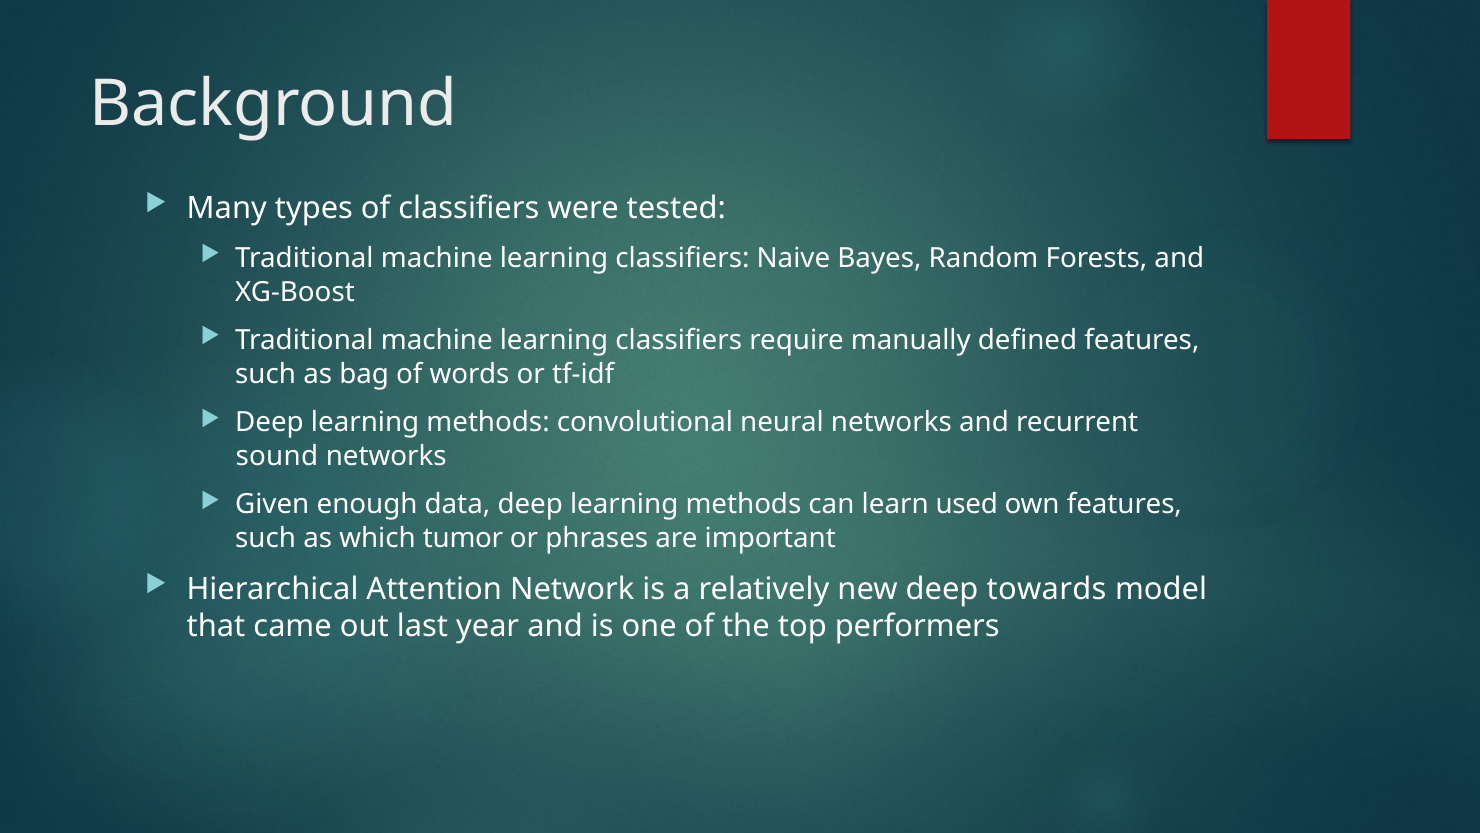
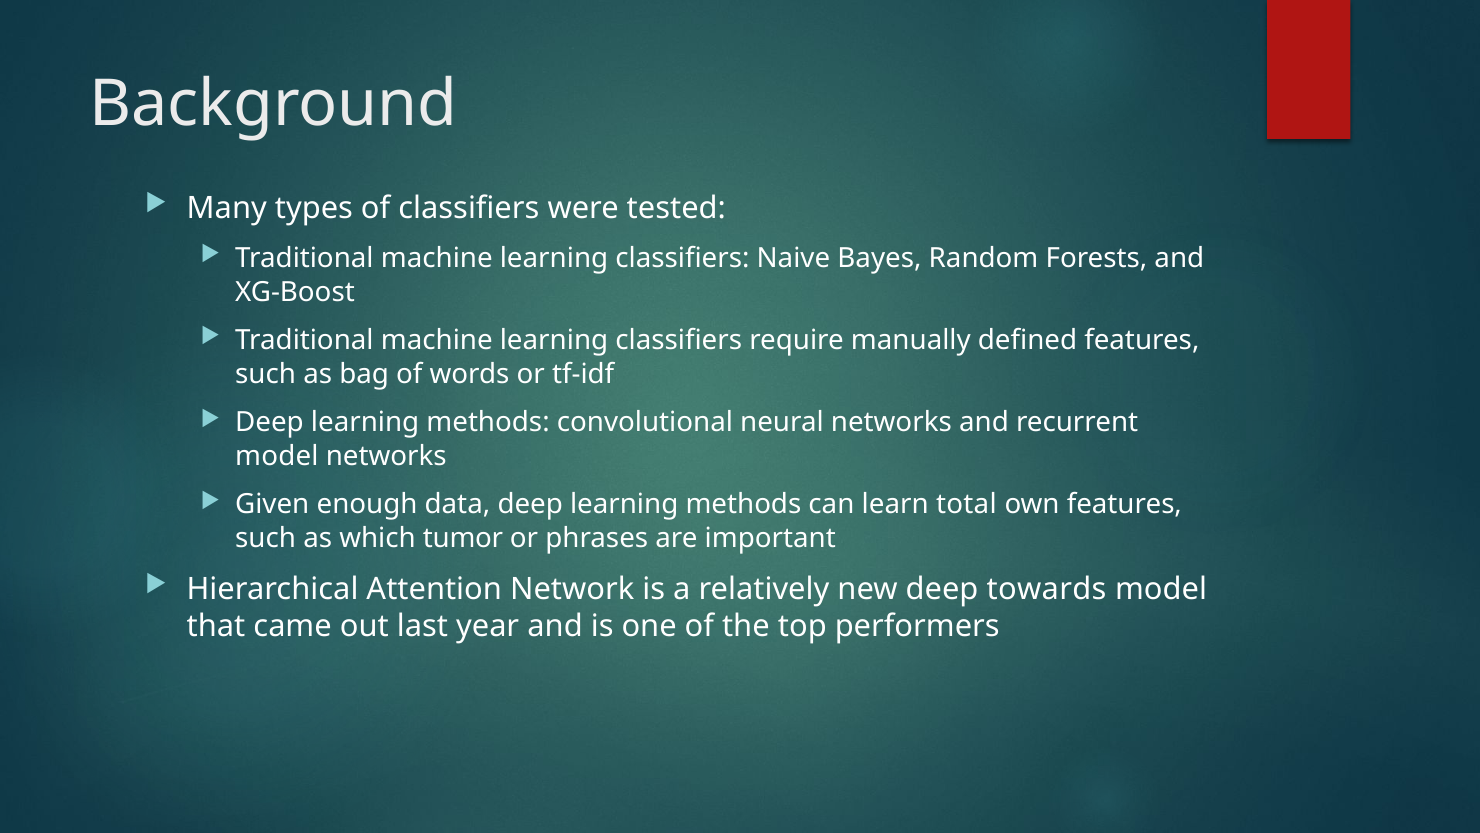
sound: sound -> model (277, 456)
used: used -> total (966, 504)
